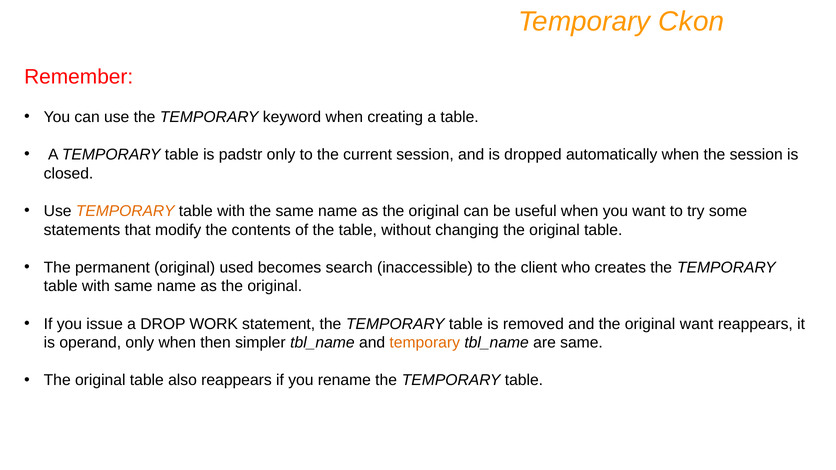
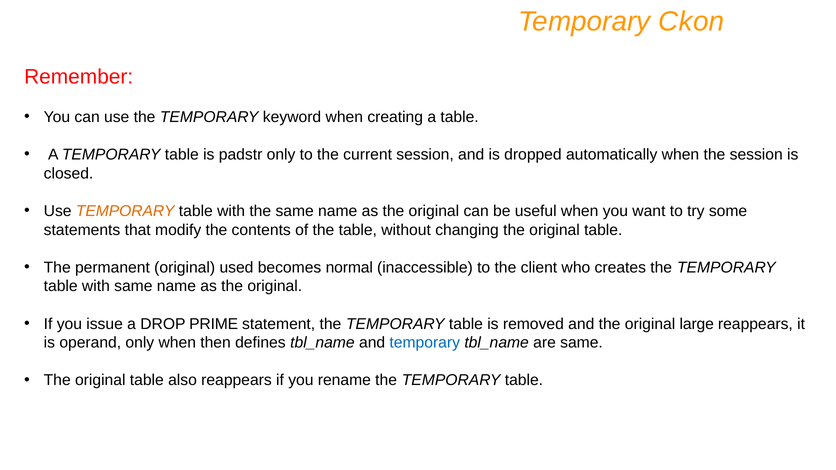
search: search -> normal (349, 268)
WORK: WORK -> PRIME (214, 324)
original want: want -> large (697, 324)
simpler: simpler -> defines (260, 343)
temporary colour: orange -> blue (425, 343)
